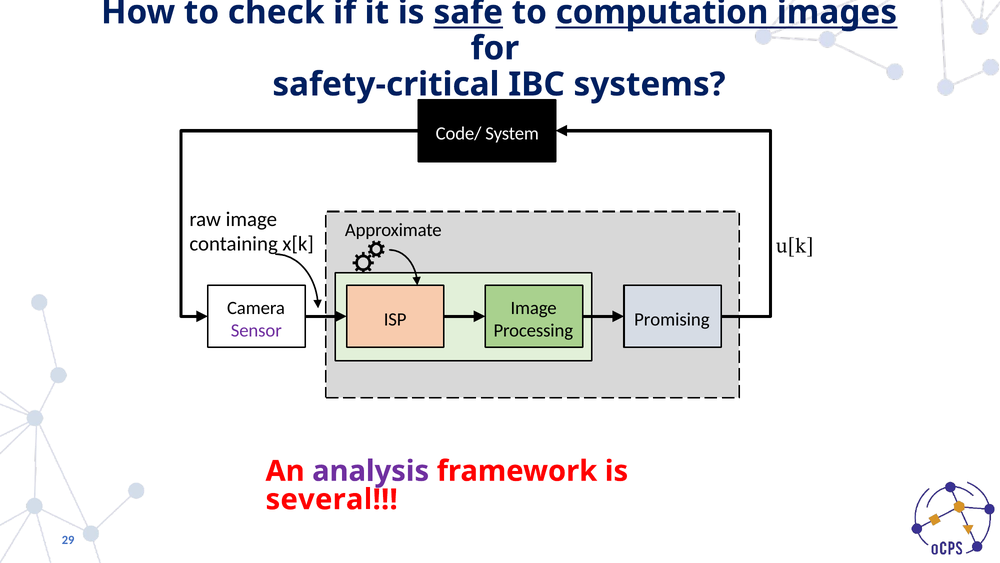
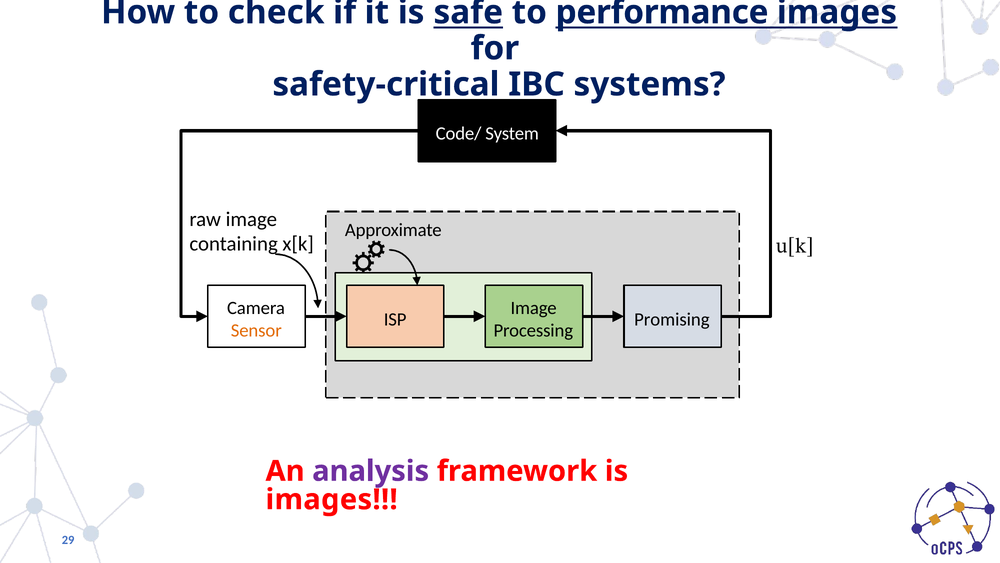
computation: computation -> performance (662, 12)
Sensor colour: purple -> orange (256, 330)
several: several -> images (332, 499)
